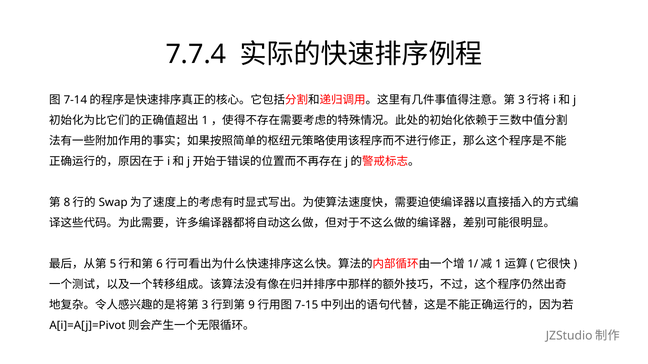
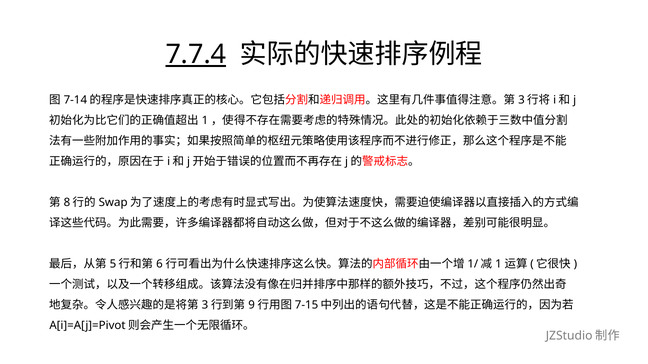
7.7.4 underline: none -> present (196, 54)
